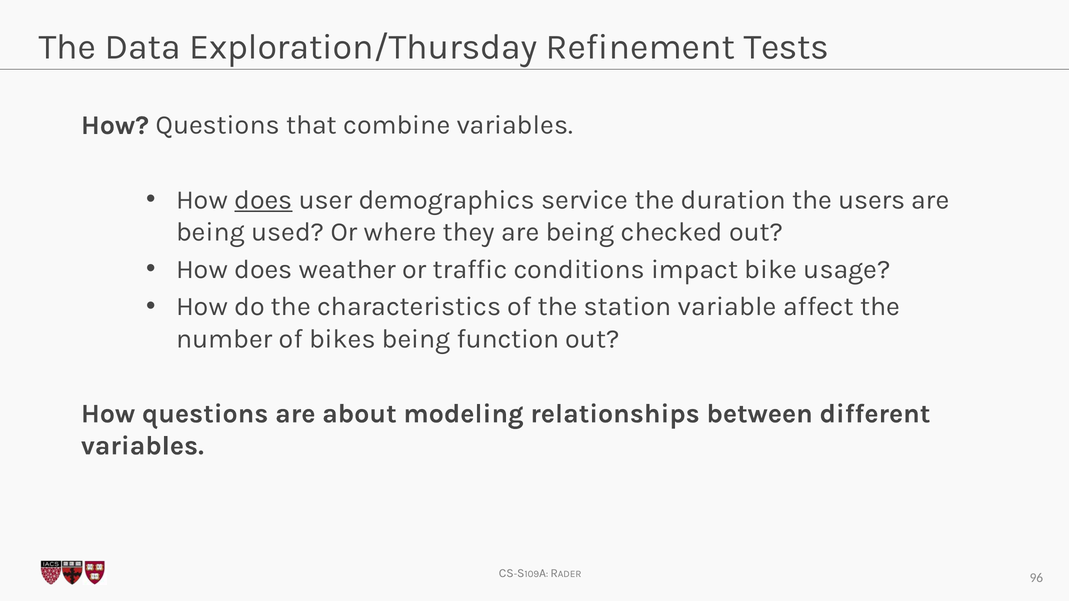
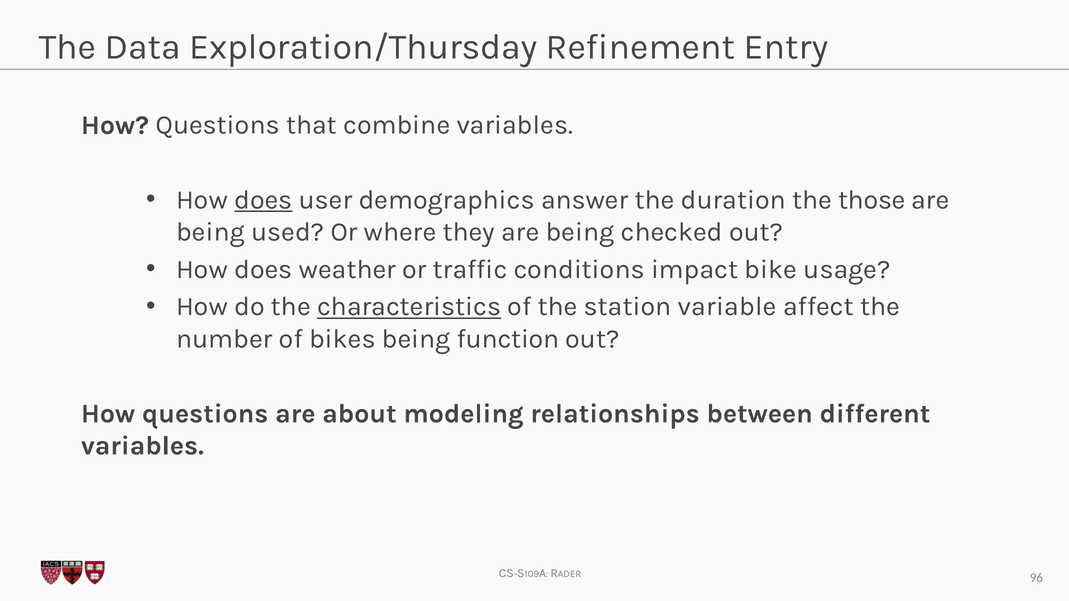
Tests: Tests -> Entry (786, 47)
service: service -> answer (585, 200)
users: users -> those (872, 200)
characteristics underline: none -> present (409, 307)
